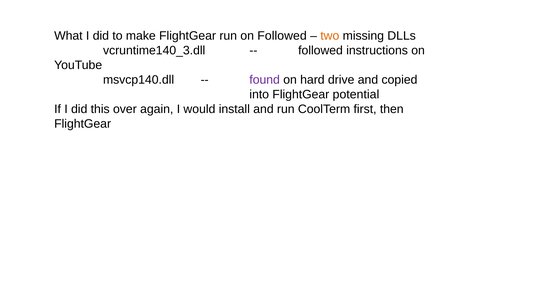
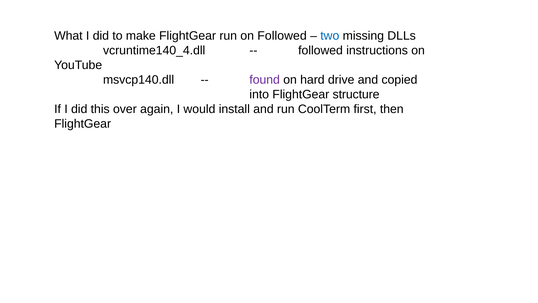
two colour: orange -> blue (330, 36)
vcruntime140_3.dll: vcruntime140_3.dll -> vcruntime140_4.dll (154, 50)
potential: potential -> structure (356, 94)
